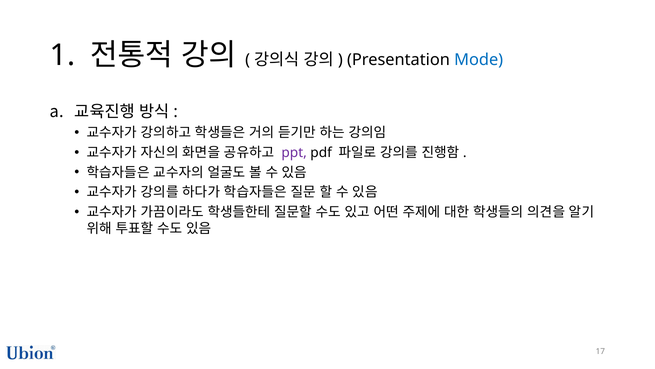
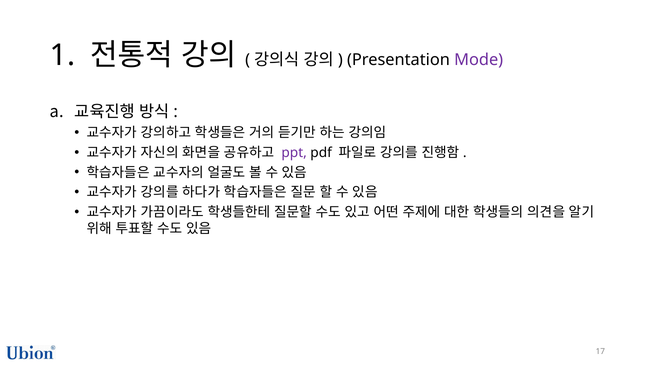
Mode colour: blue -> purple (479, 60)
